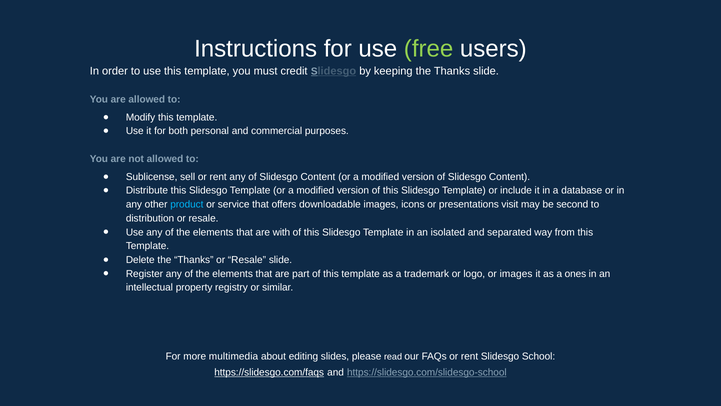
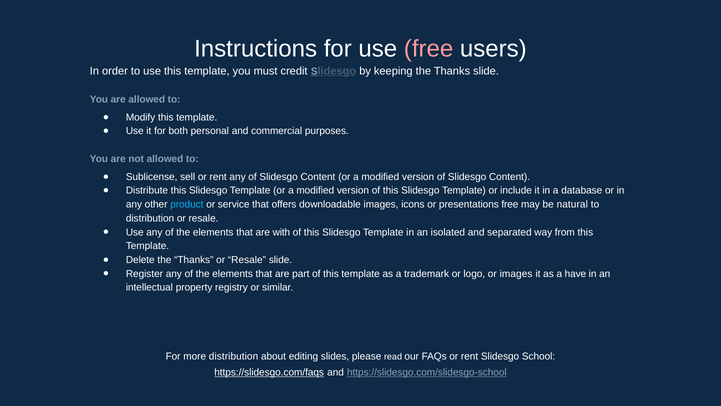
free colour: light green -> pink (429, 49)
presentations visit: visit -> free (510, 204)
second: second -> natural (572, 204)
ones: ones -> have (575, 273)
more multimedia: multimedia -> distribution (234, 356)
